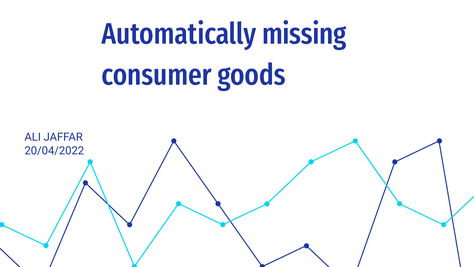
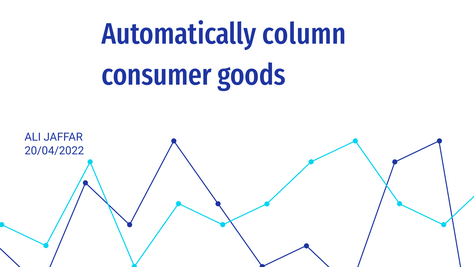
missing: missing -> column (304, 34)
